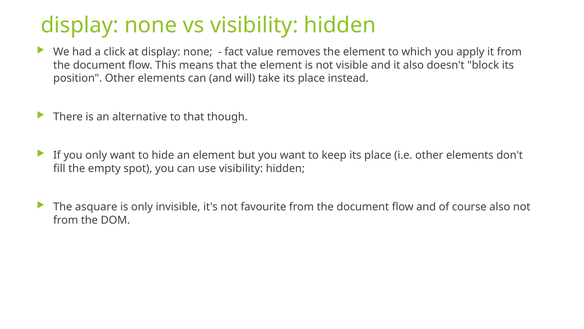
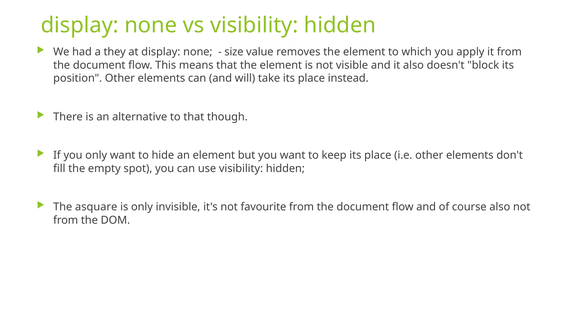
click: click -> they (115, 52)
fact: fact -> size (234, 52)
